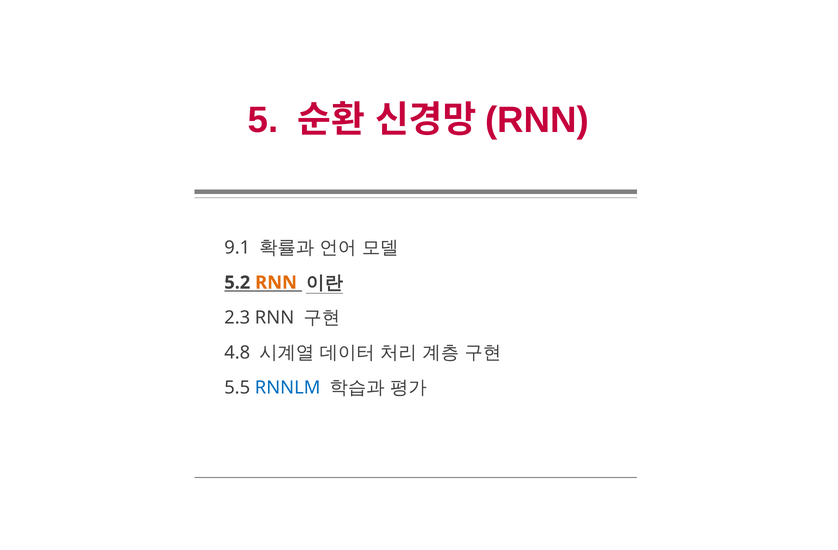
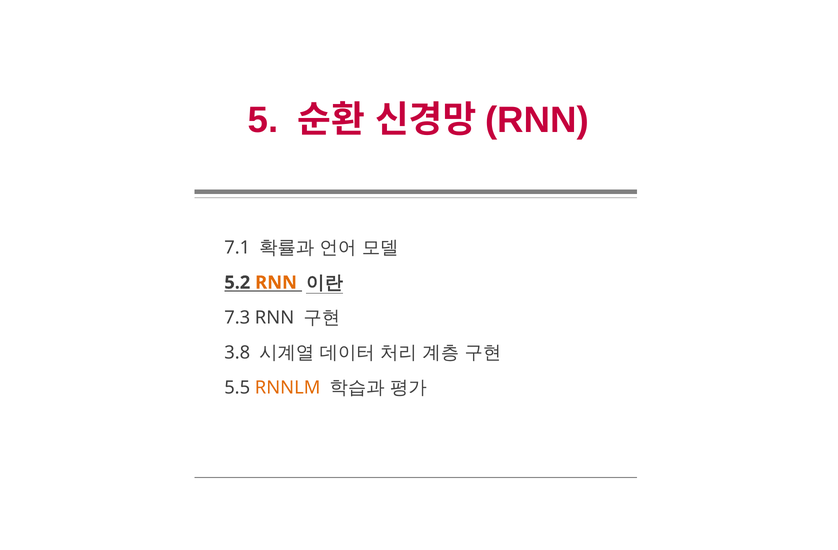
9.1: 9.1 -> 7.1 (237, 248)
2.3: 2.3 -> 7.3 (237, 318)
4.8: 4.8 -> 3.8 (237, 353)
RNNLM colour: blue -> orange (288, 388)
